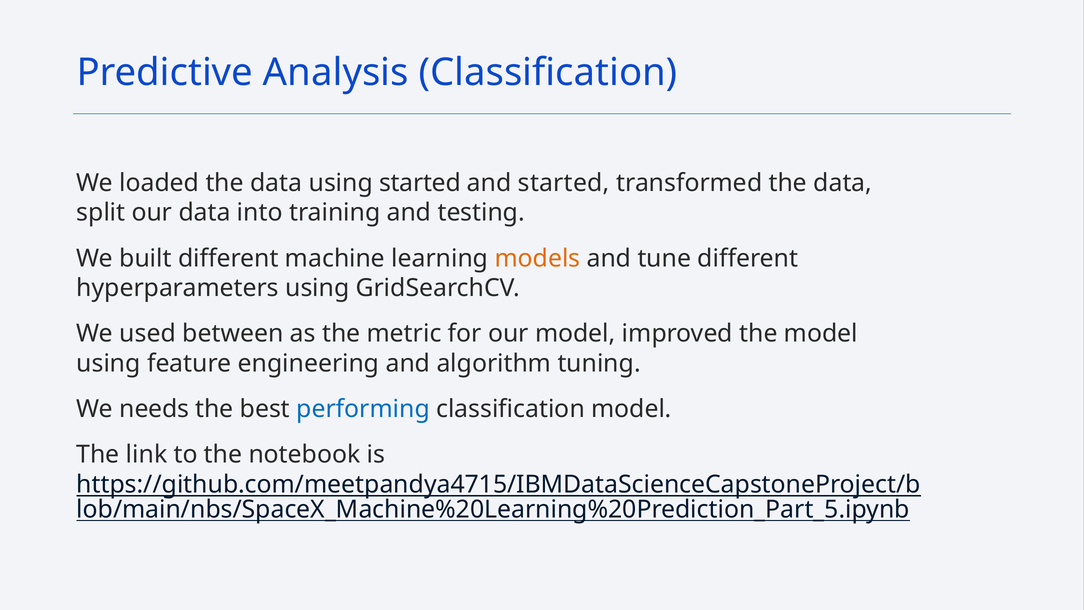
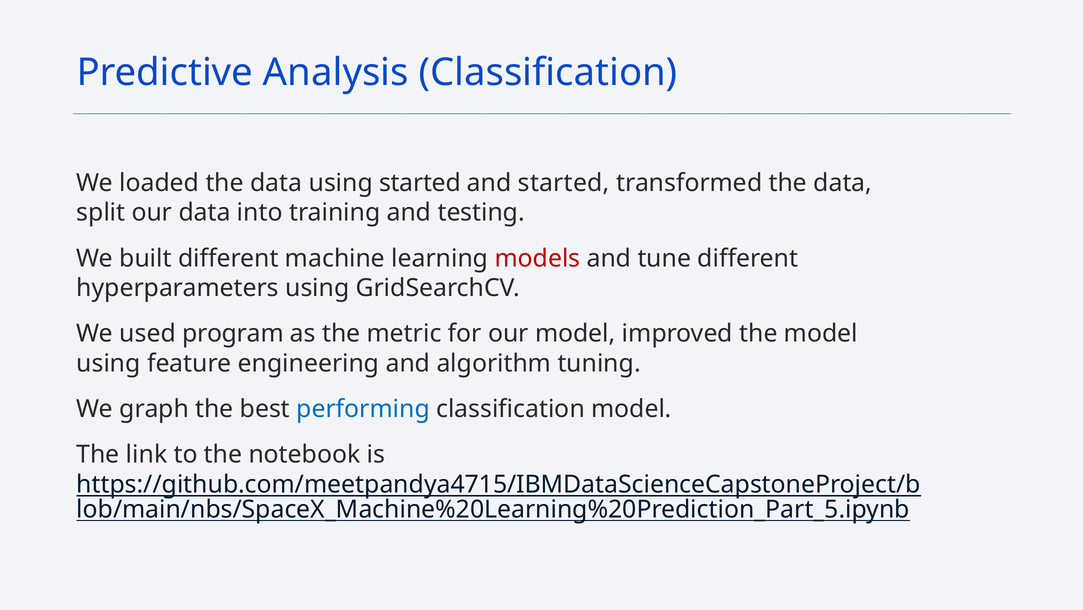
models colour: orange -> red (537, 258)
between: between -> program (233, 334)
needs: needs -> graph (154, 409)
